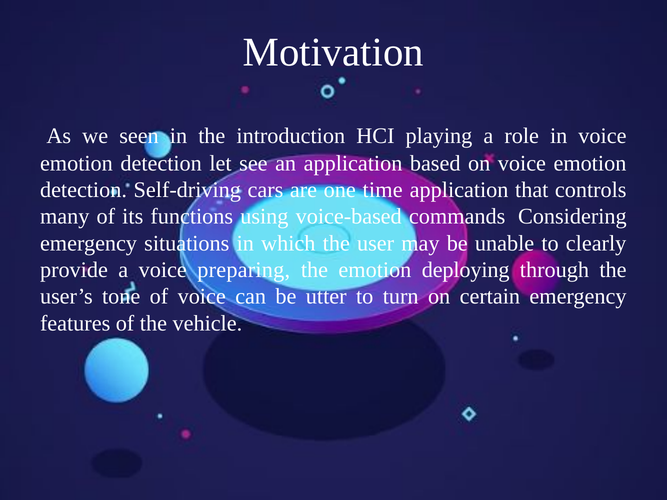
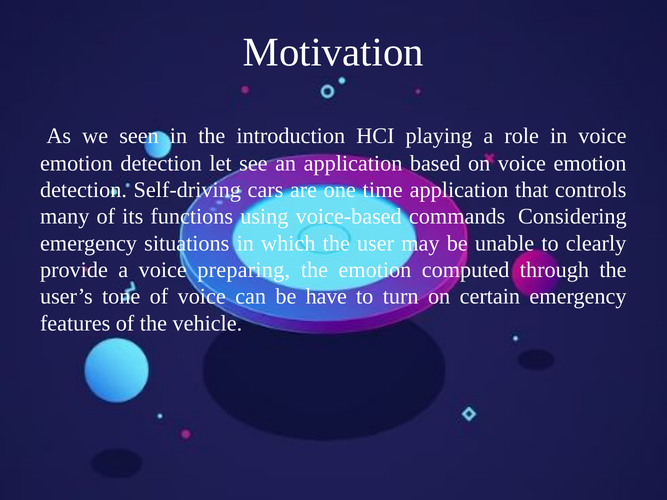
deploying: deploying -> computed (466, 270)
utter: utter -> have (326, 297)
